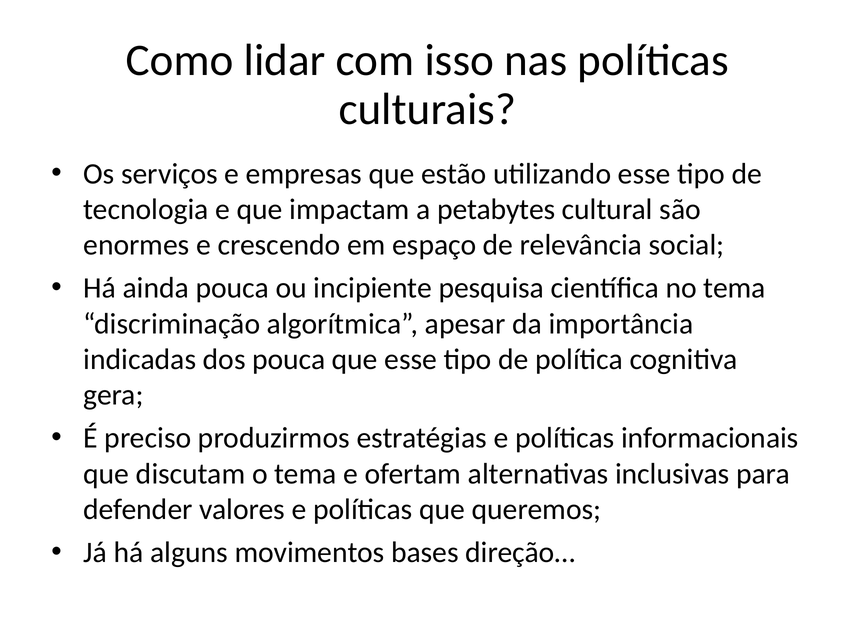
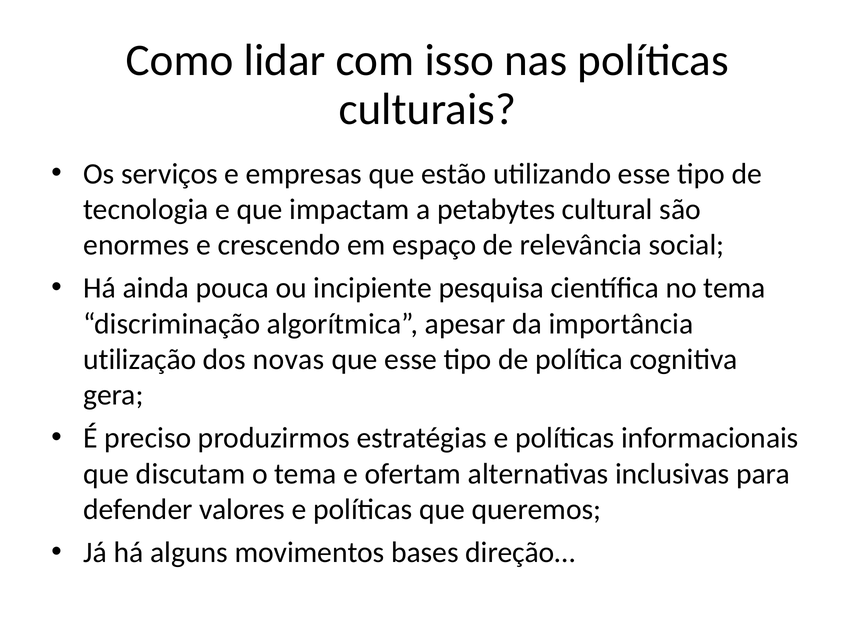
indicadas: indicadas -> utilização (140, 359)
dos pouca: pouca -> novas (289, 359)
